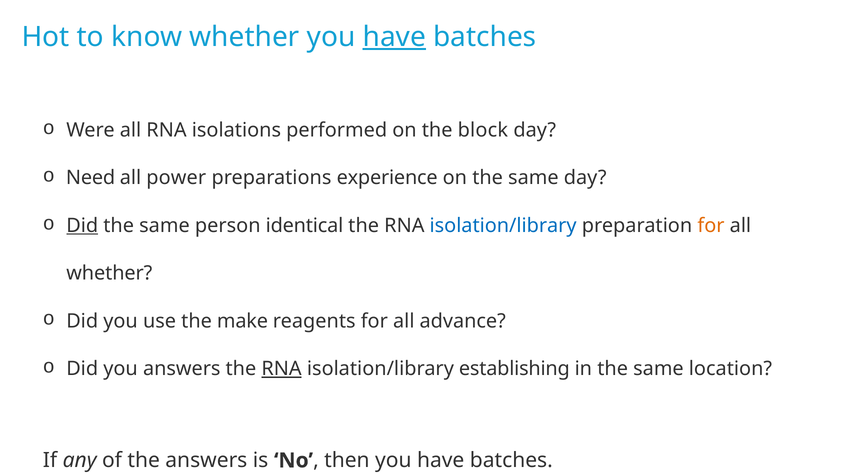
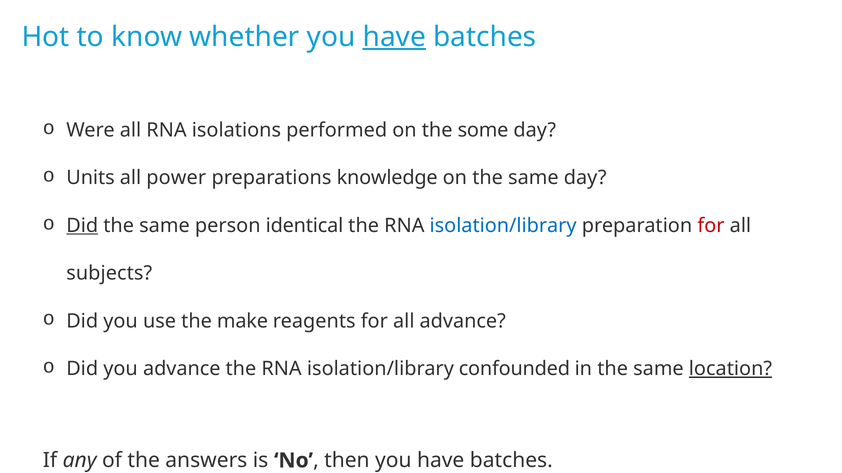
block: block -> some (483, 130)
Need: Need -> Units (90, 178)
experience: experience -> knowledge (387, 178)
for colour: orange -> red (711, 226)
whether: whether -> subjects (109, 274)
you answers: answers -> advance (182, 369)
RNA underline: present -> none (282, 369)
establishing: establishing -> confounded (514, 369)
location underline: none -> present (730, 369)
